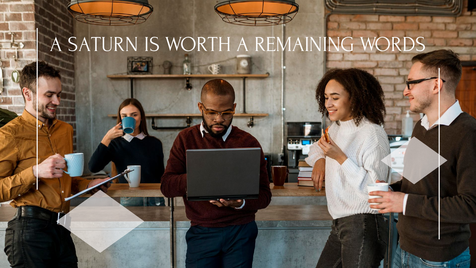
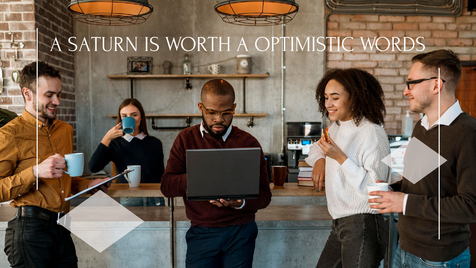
REMAINING: REMAINING -> OPTIMISTIC (304, 44)
